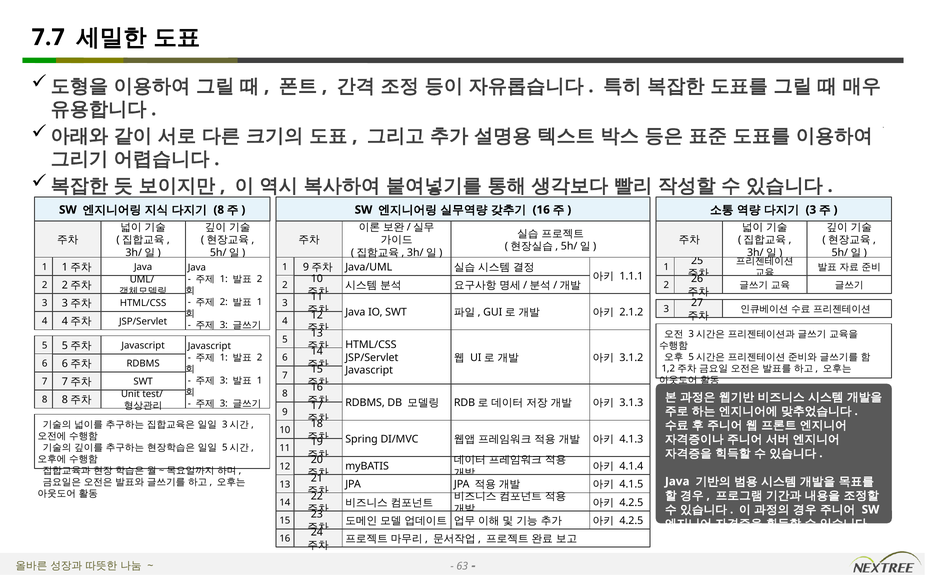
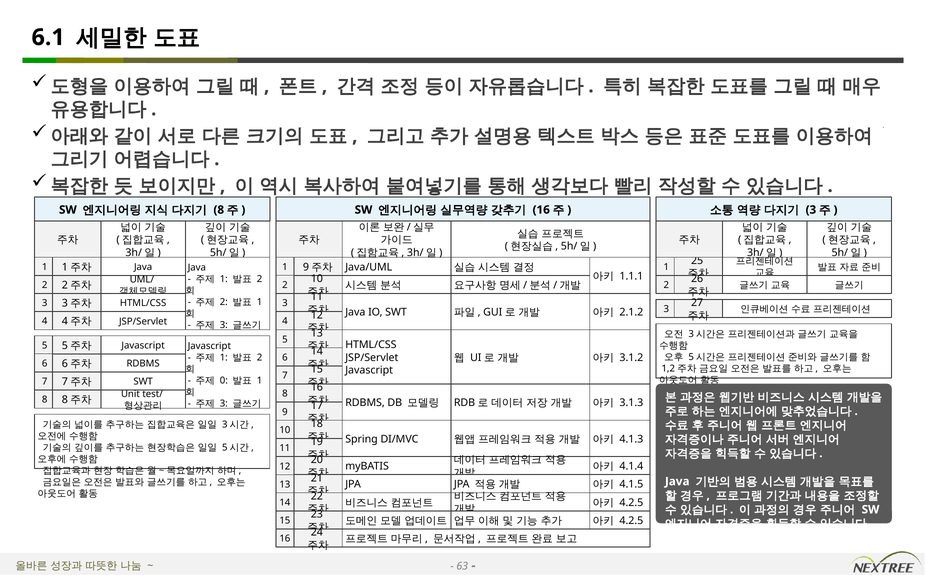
7.7: 7.7 -> 6.1 (48, 37)
3: 3 -> 0 (224, 380)
